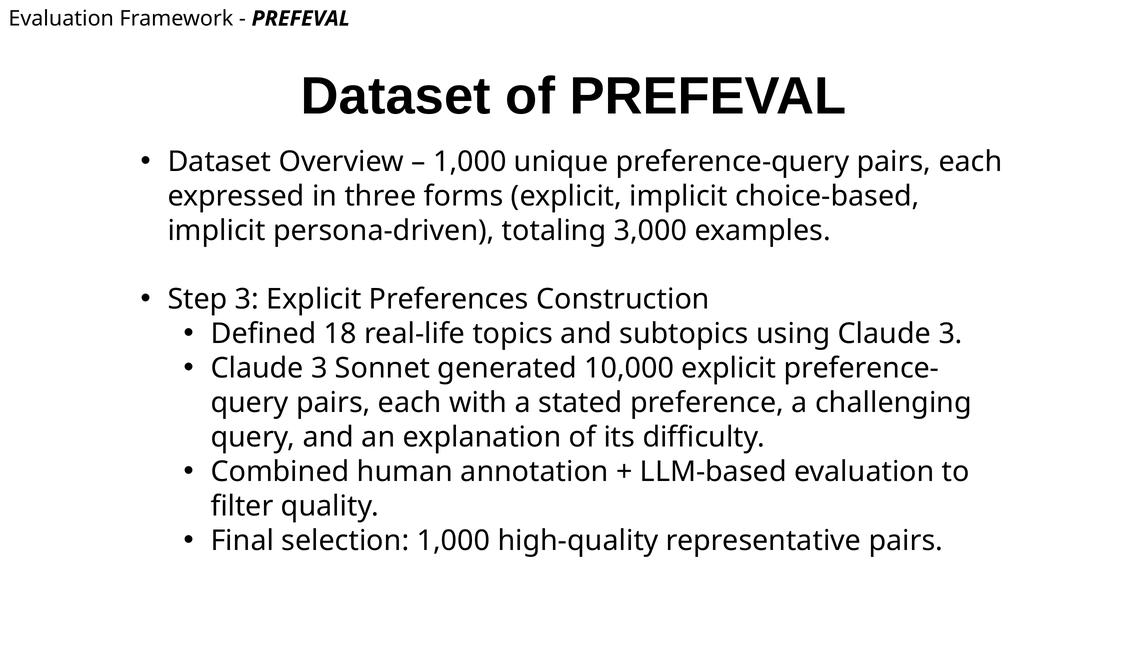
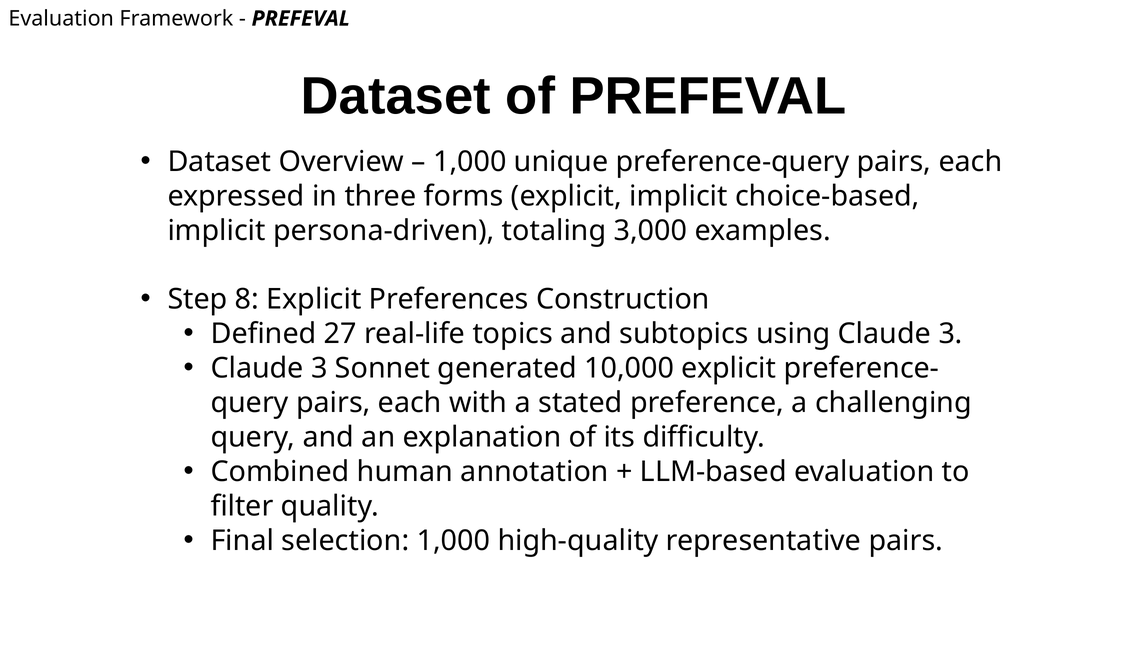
Step 3: 3 -> 8 (247, 299)
18: 18 -> 27 (340, 334)
